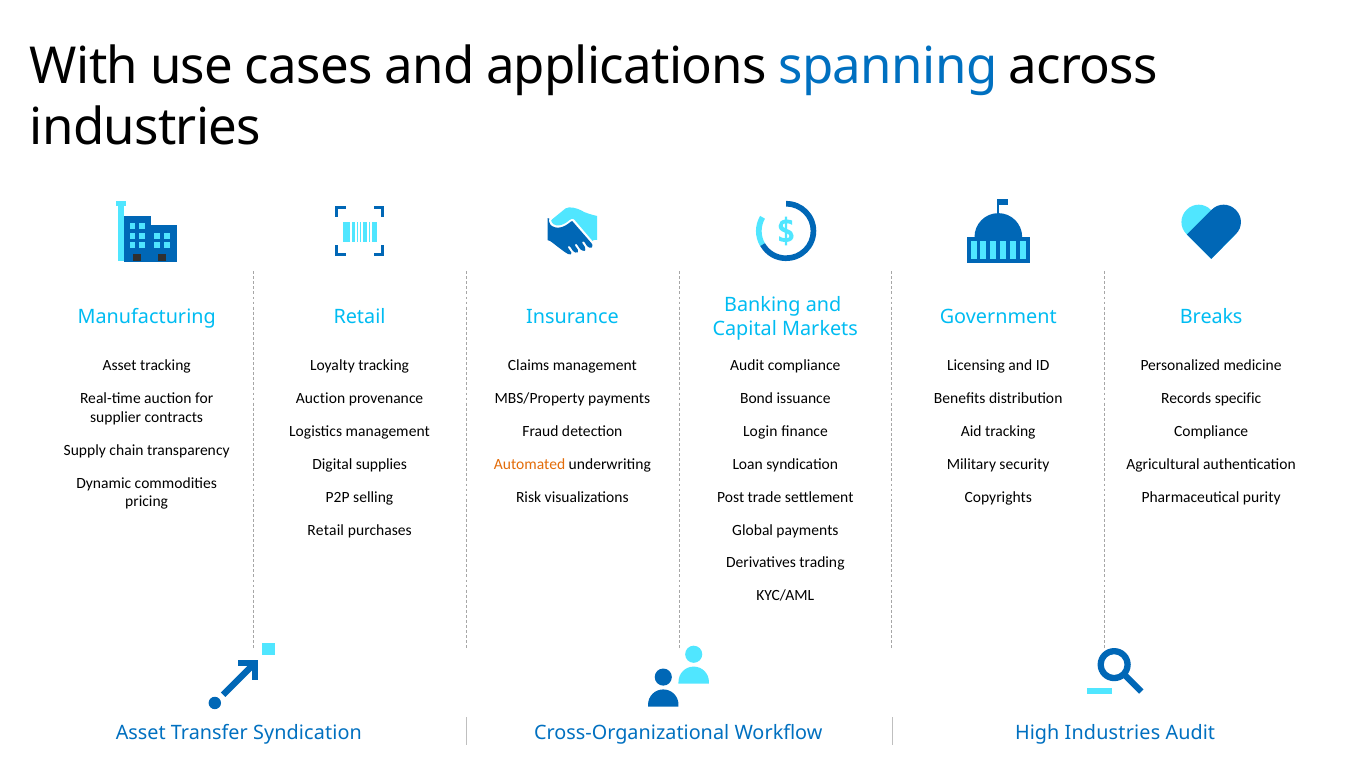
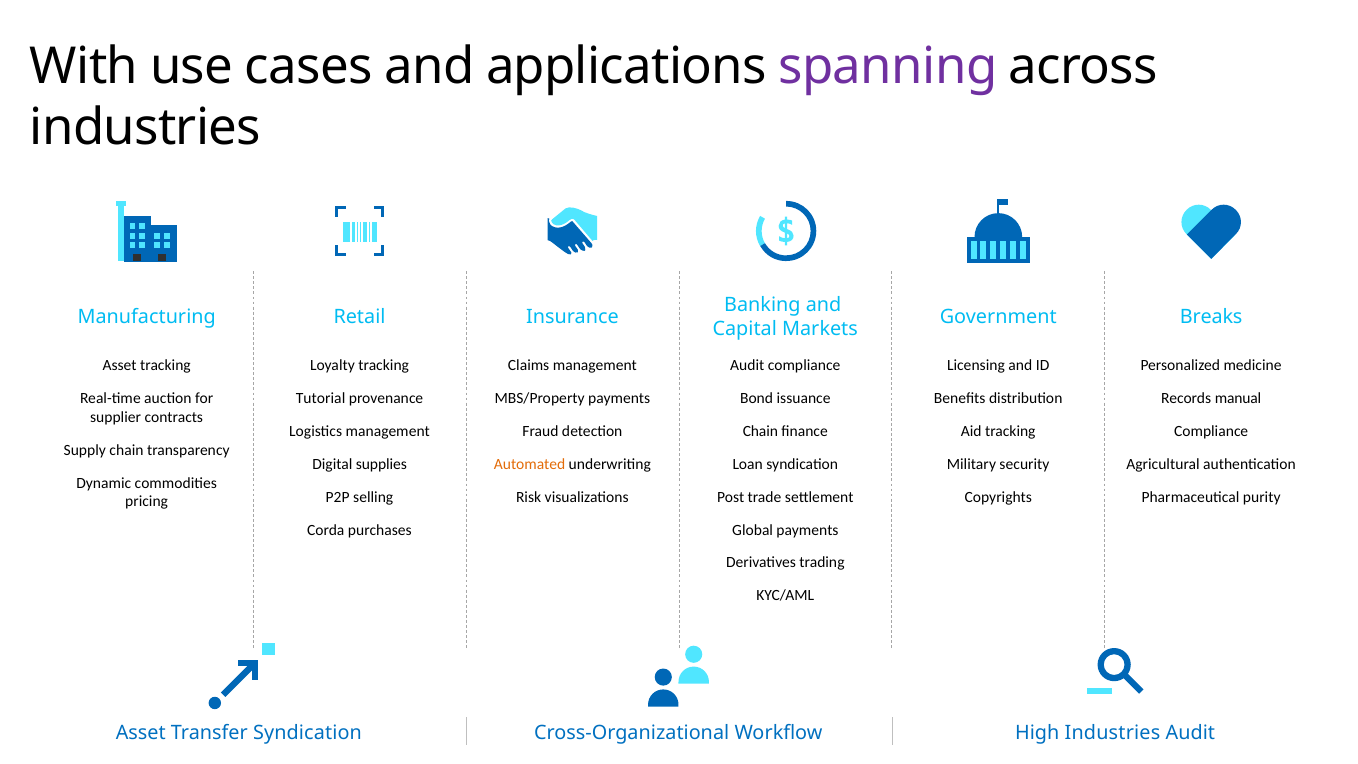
spanning colour: blue -> purple (888, 66)
Auction: Auction -> Tutorial (321, 398)
specific: specific -> manual (1238, 398)
Login: Login -> Chain (760, 431)
Retail: Retail -> Corda (326, 530)
